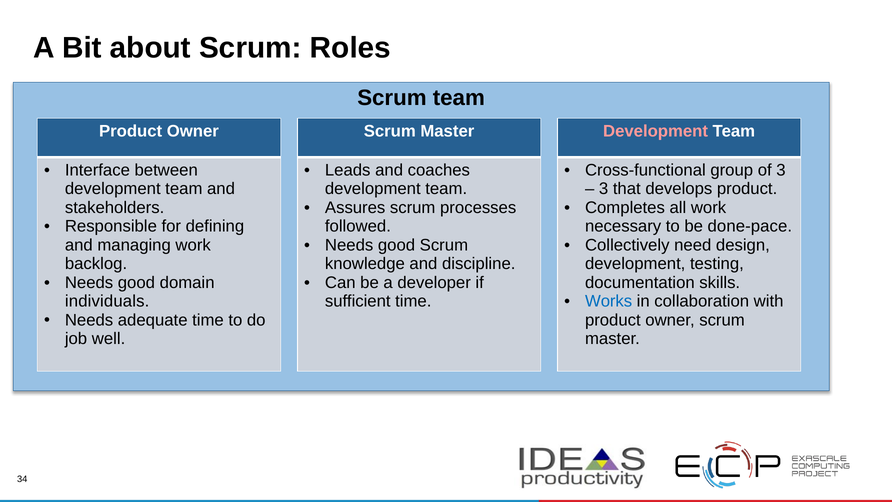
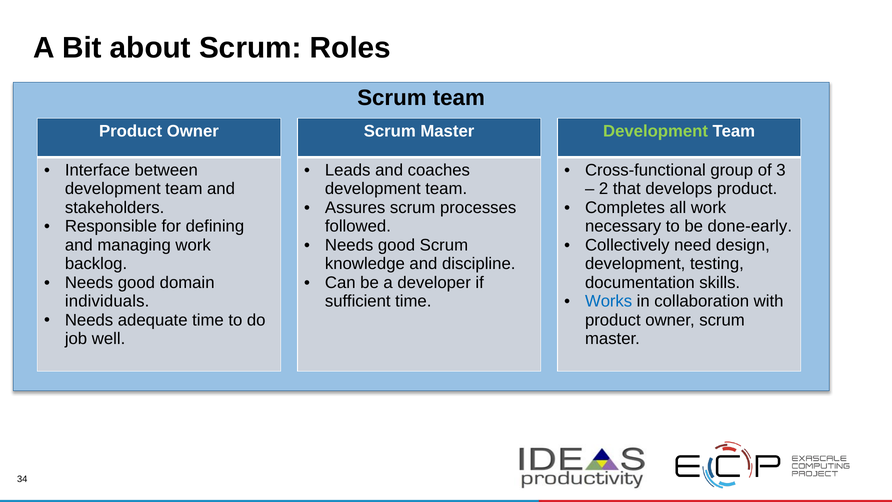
Development colour: pink -> light green (656, 131)
3: 3 -> 2 (604, 189)
done-pace: done-pace -> done-early (750, 226)
